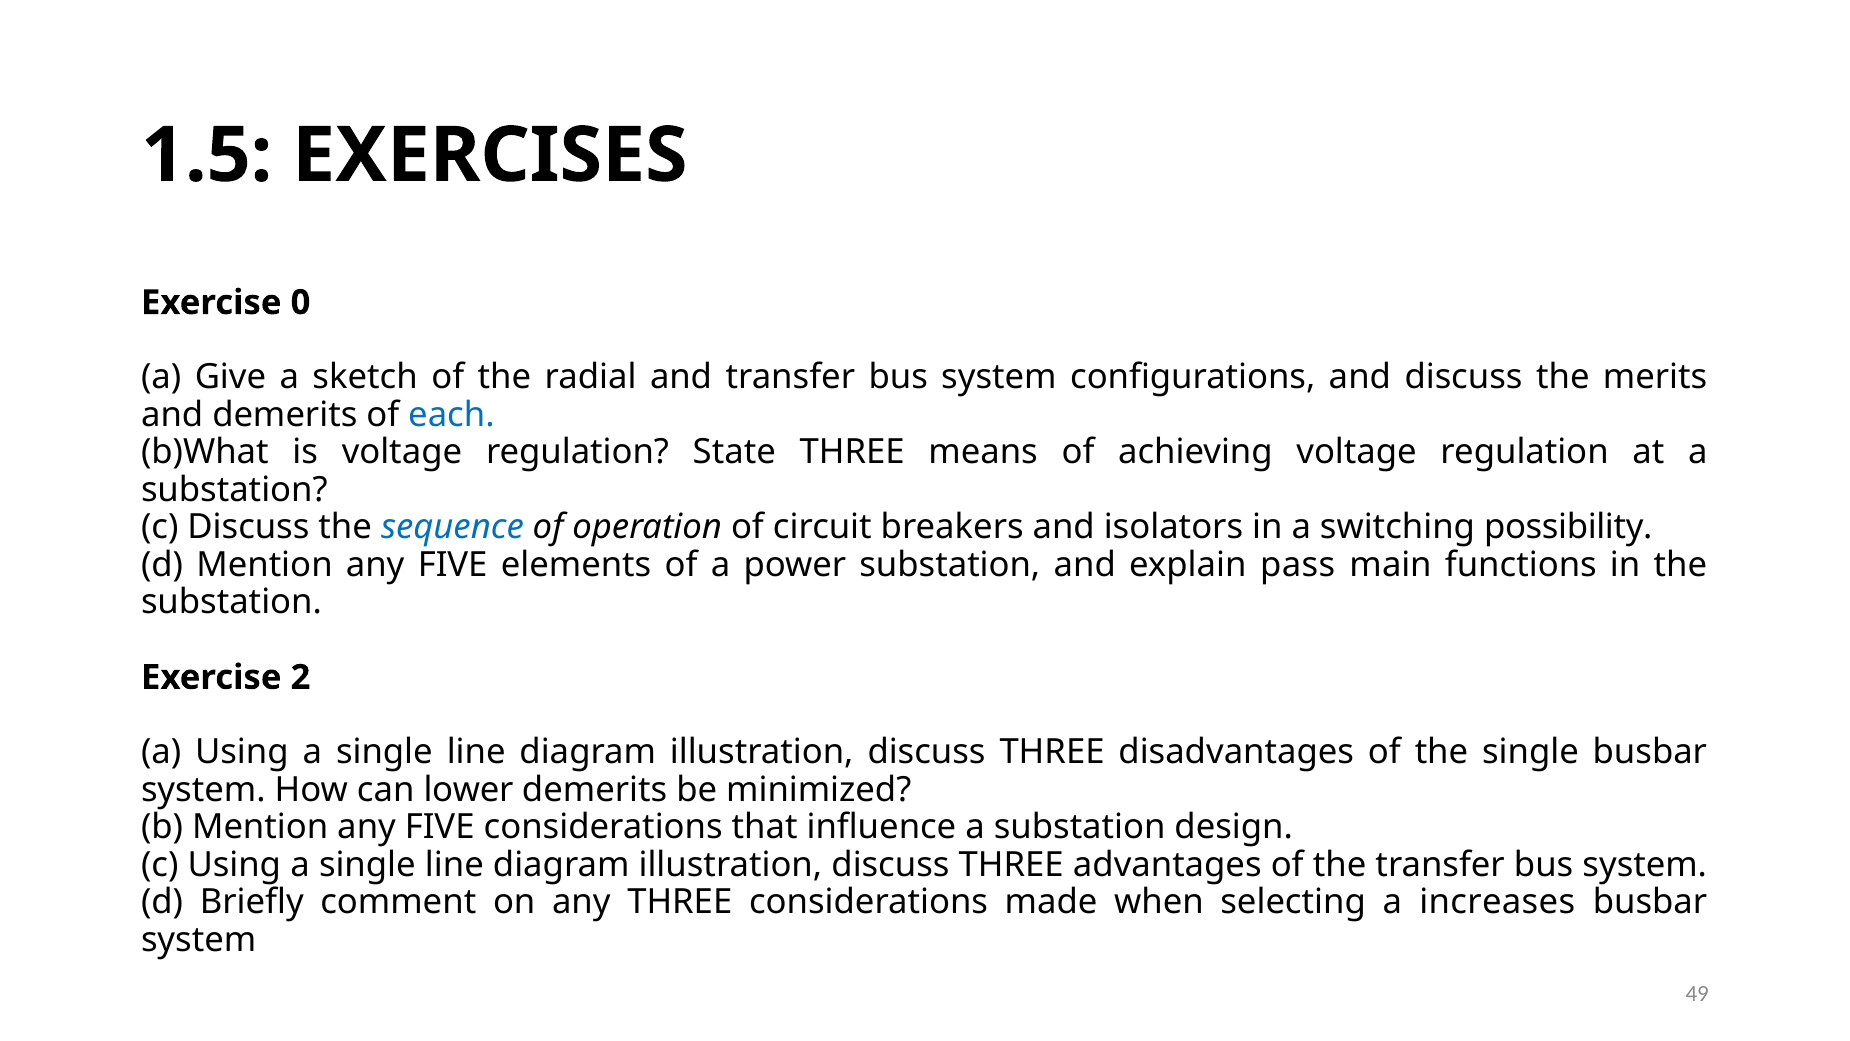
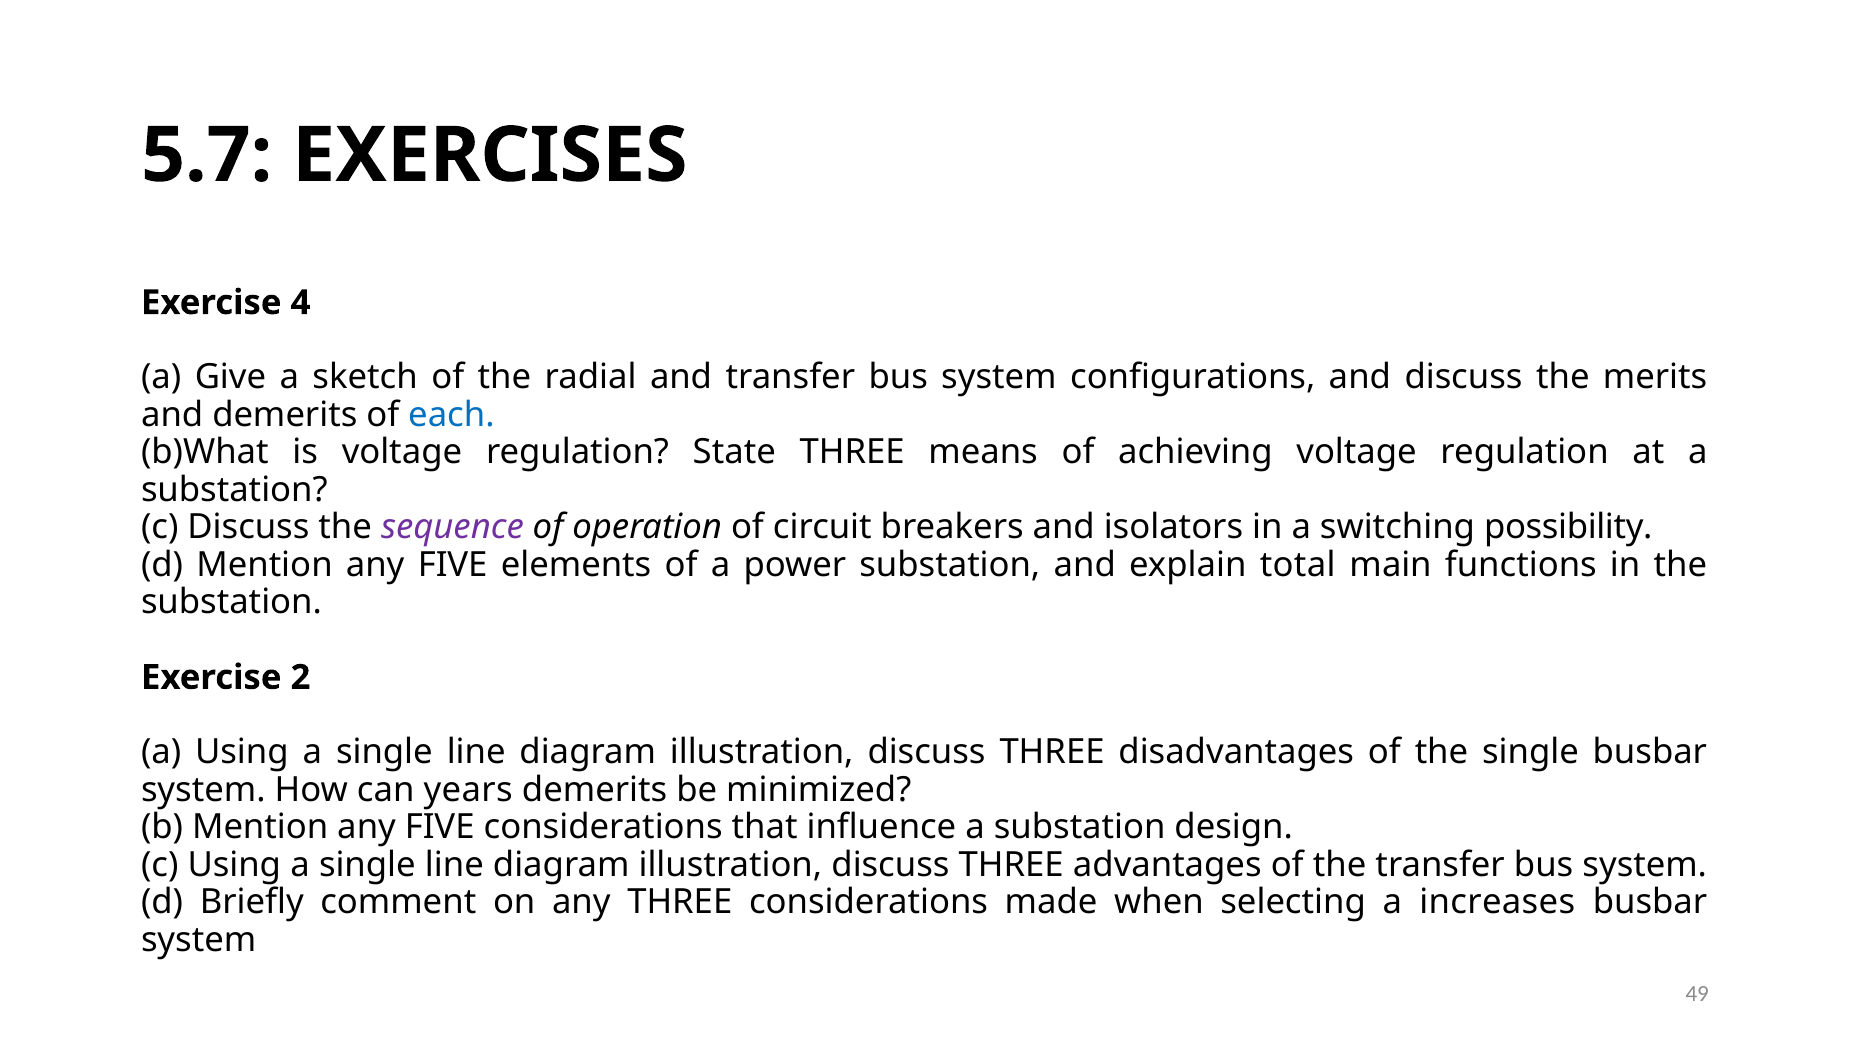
1.5: 1.5 -> 5.7 (207, 155)
0: 0 -> 4 (301, 302)
sequence colour: blue -> purple (452, 527)
pass: pass -> total (1298, 565)
lower: lower -> years (468, 790)
